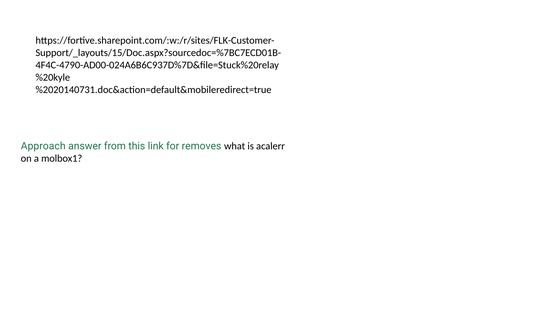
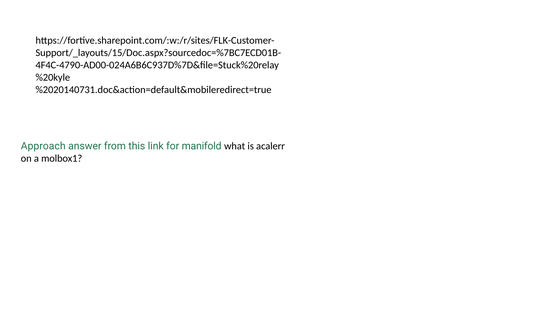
removes: removes -> manifold (202, 146)
